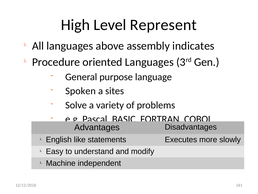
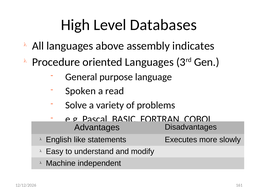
Represent: Represent -> Databases (163, 25)
sites: sites -> read (115, 91)
